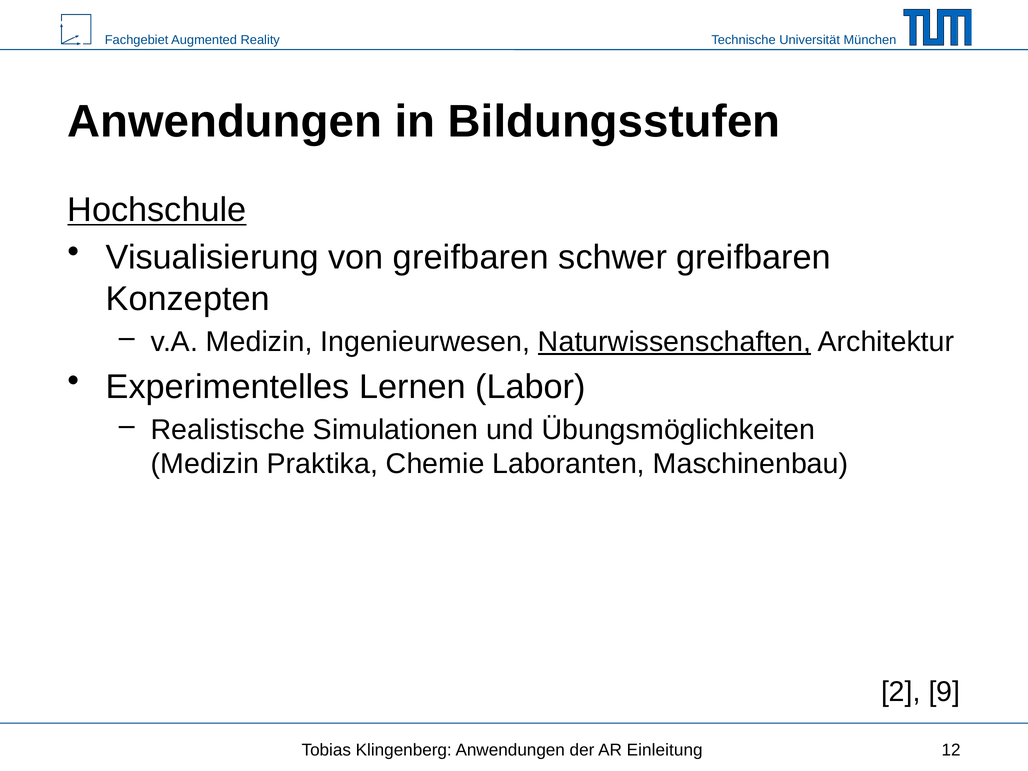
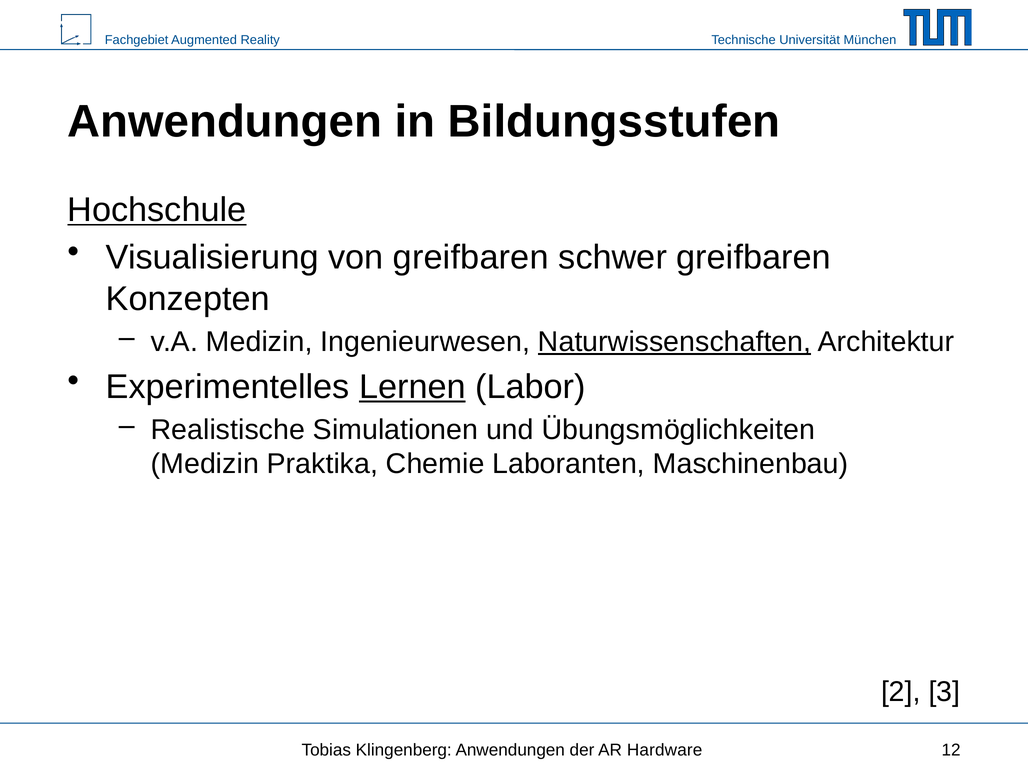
Lernen underline: none -> present (412, 387)
9: 9 -> 3 (944, 692)
Einleitung: Einleitung -> Hardware (665, 750)
